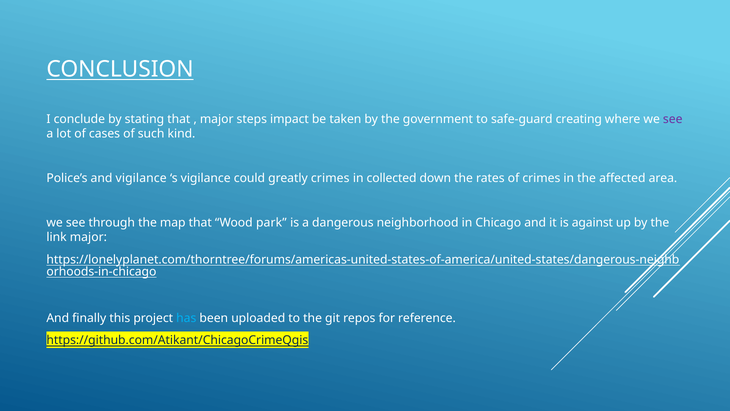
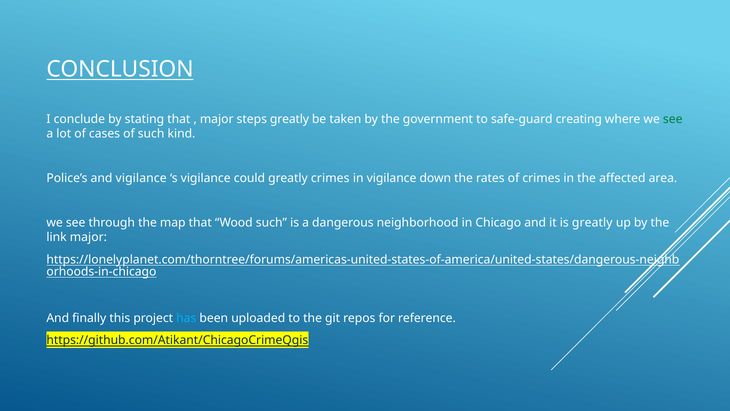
steps impact: impact -> greatly (289, 119)
see colour: purple -> green (673, 119)
in collected: collected -> vigilance (392, 178)
Wood park: park -> such (271, 223)
is against: against -> greatly (592, 223)
